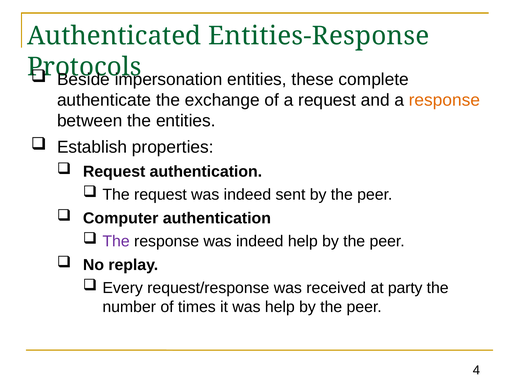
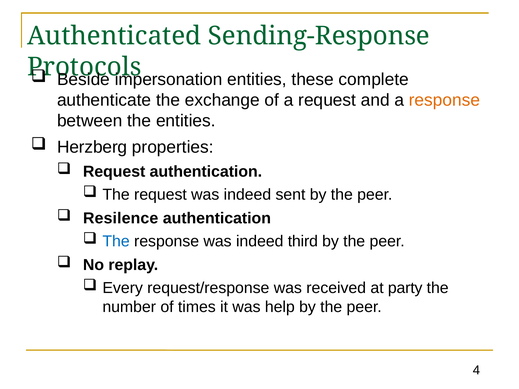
Entities-Response: Entities-Response -> Sending-Response (319, 36)
Establish: Establish -> Herzberg (92, 147)
Computer: Computer -> Resilence (121, 218)
The colour: purple -> blue (116, 241)
indeed help: help -> third (303, 241)
